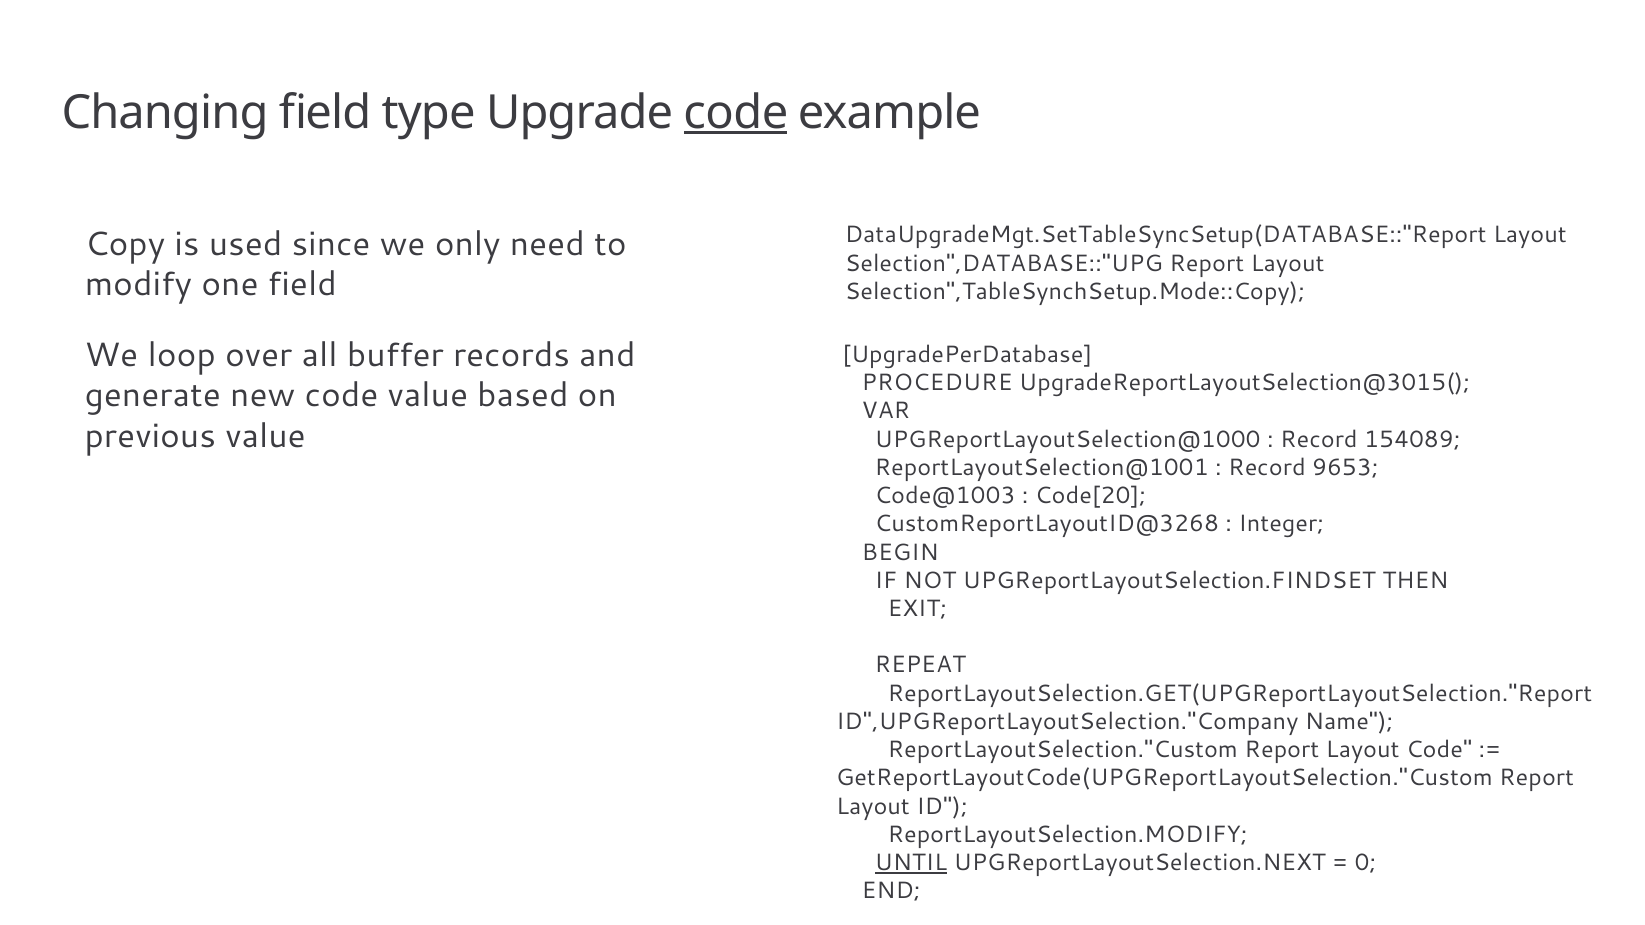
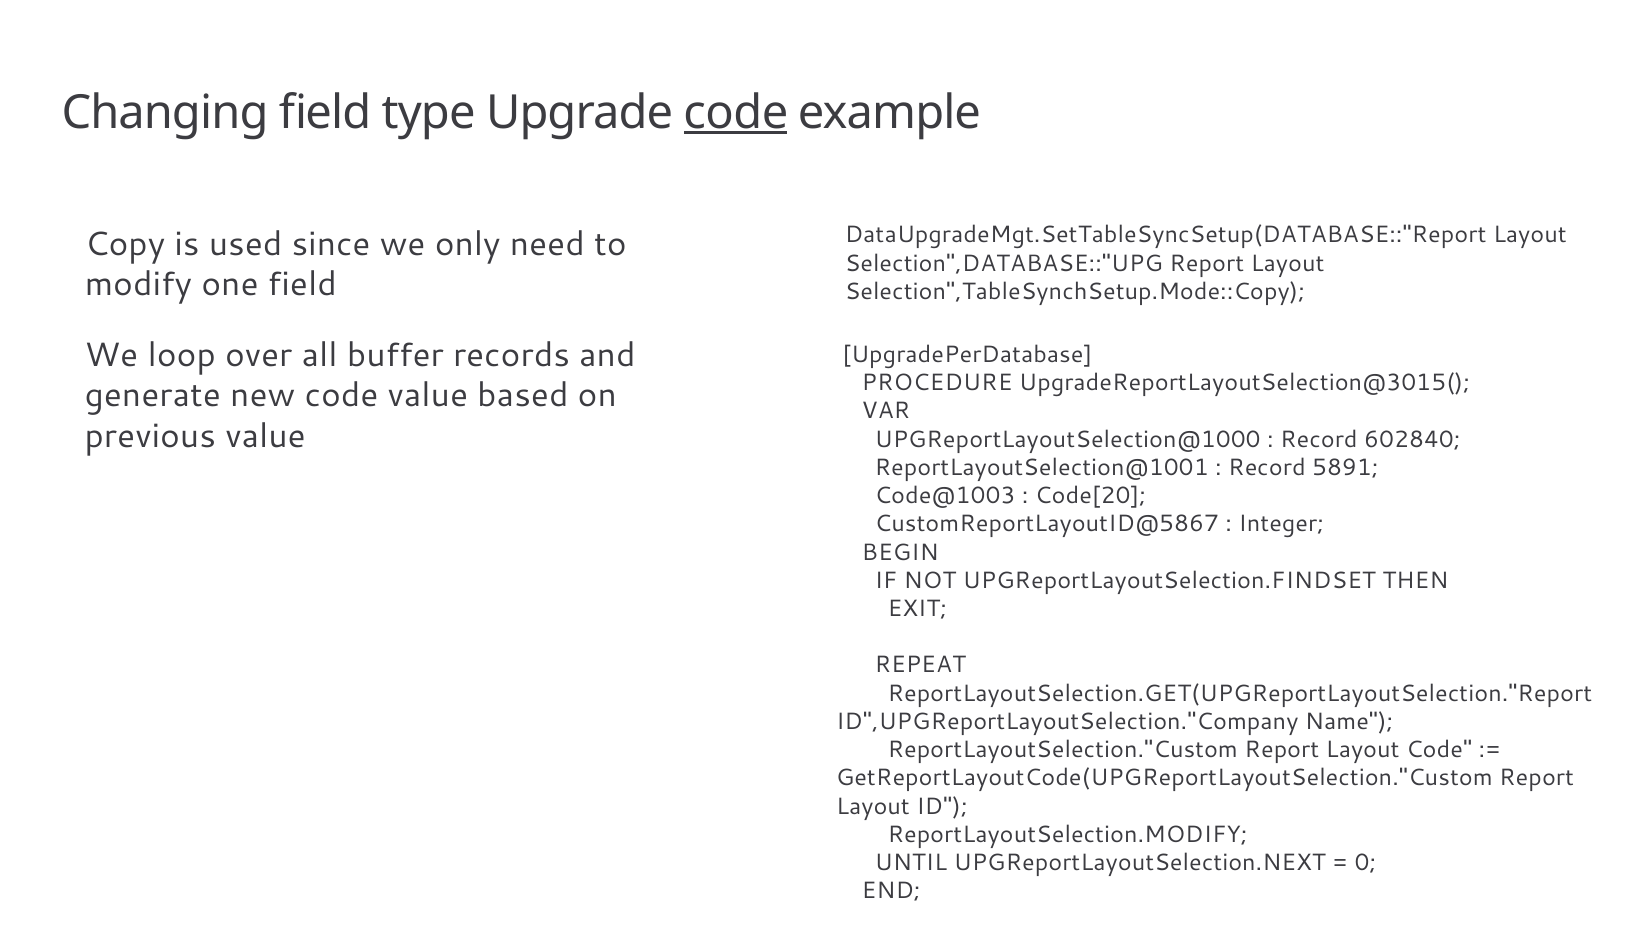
154089: 154089 -> 602840 (1412, 439)
9653: 9653 -> 5891 (1345, 468)
CustomReportLayoutID@3268: CustomReportLayoutID@3268 -> CustomReportLayoutID@5867 (1047, 524)
UNTIL underline: present -> none (911, 863)
